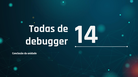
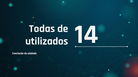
debugger: debugger -> utilizados (47, 42)
